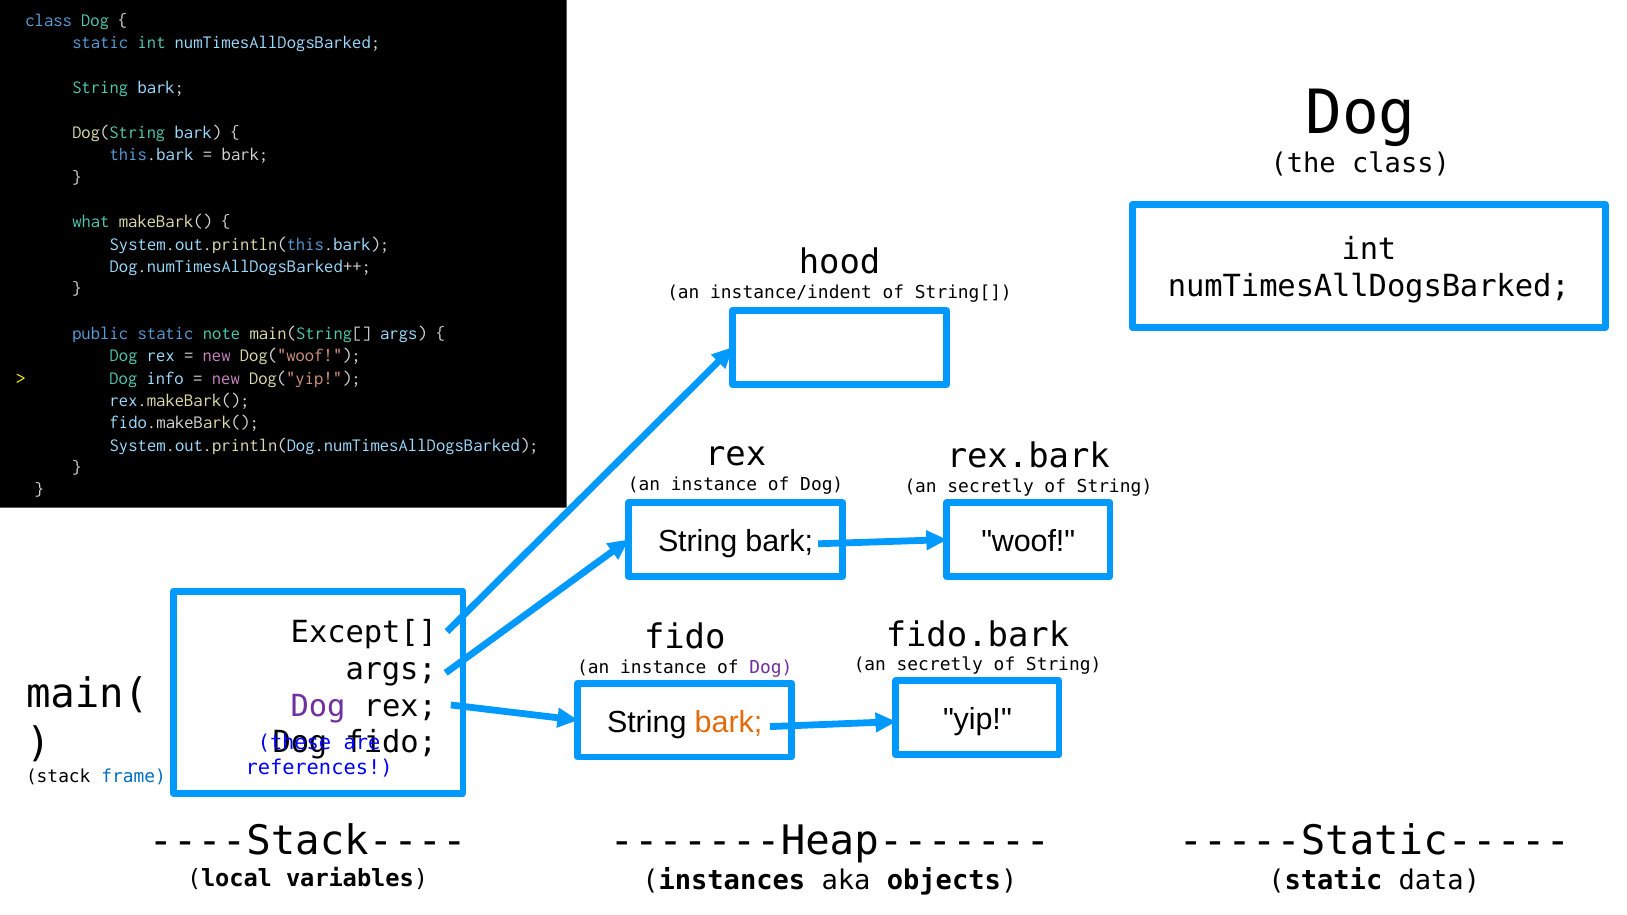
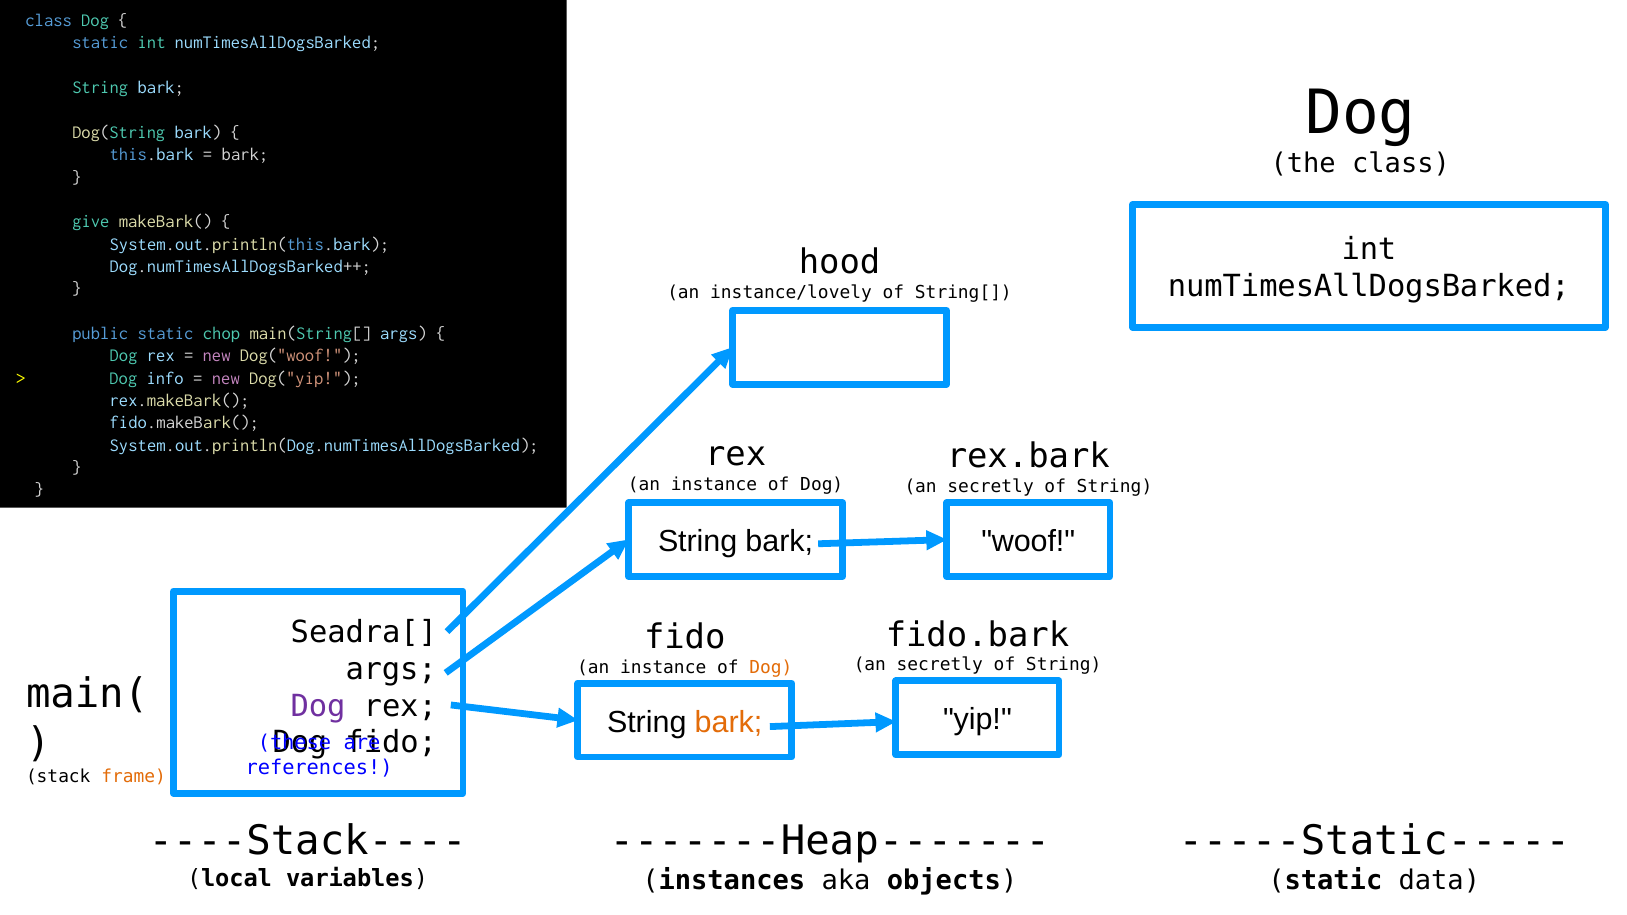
what: what -> give (91, 222)
instance/indent: instance/indent -> instance/lovely (791, 292)
note: note -> chop (221, 333)
Except[: Except[ -> Seadra[ (364, 633)
Dog colour: purple -> orange (771, 668)
frame colour: blue -> orange (134, 776)
